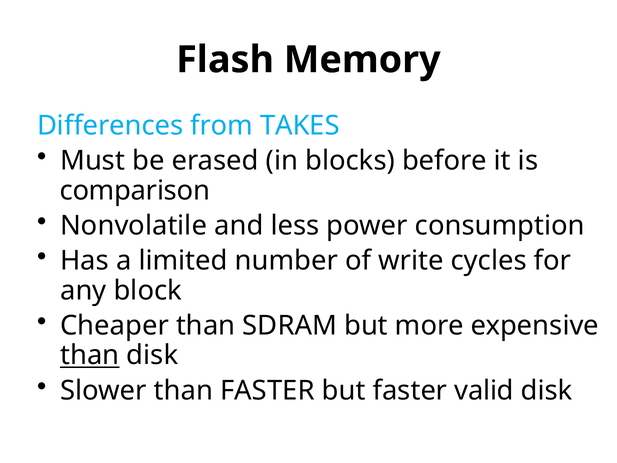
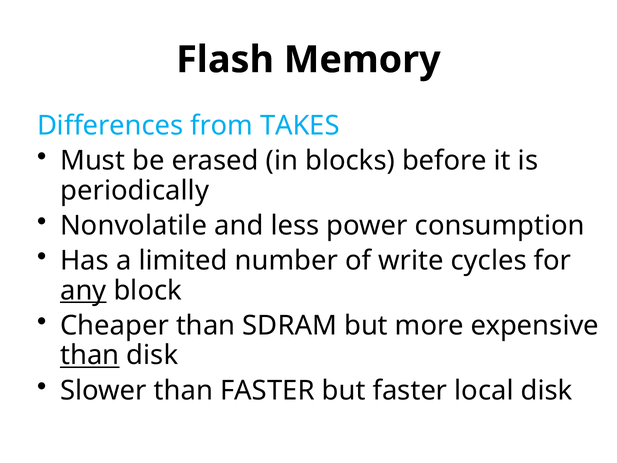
comparison: comparison -> periodically (135, 190)
any underline: none -> present (83, 290)
valid: valid -> local (484, 390)
